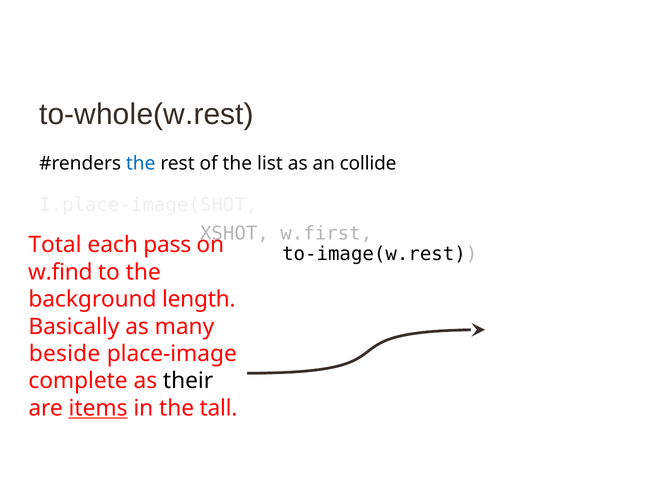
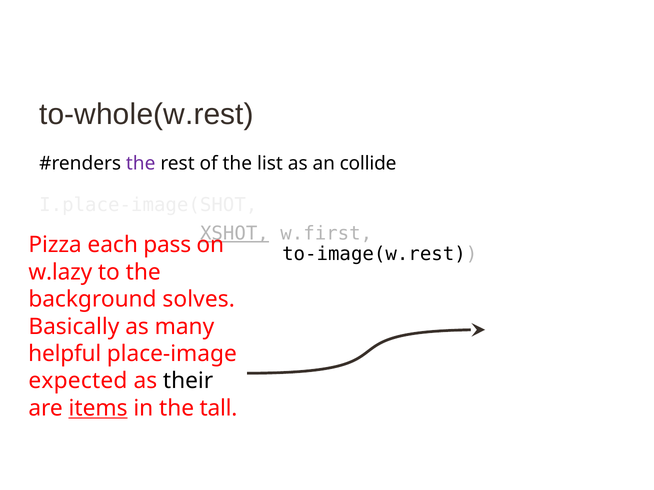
the colour: blue -> purple (141, 164)
XSHOT underline: none -> present (234, 234)
Total: Total -> Pizza (55, 245)
w.find: w.find -> w.lazy (60, 272)
length: length -> solves (199, 300)
beside: beside -> helpful (65, 354)
complete: complete -> expected (78, 381)
